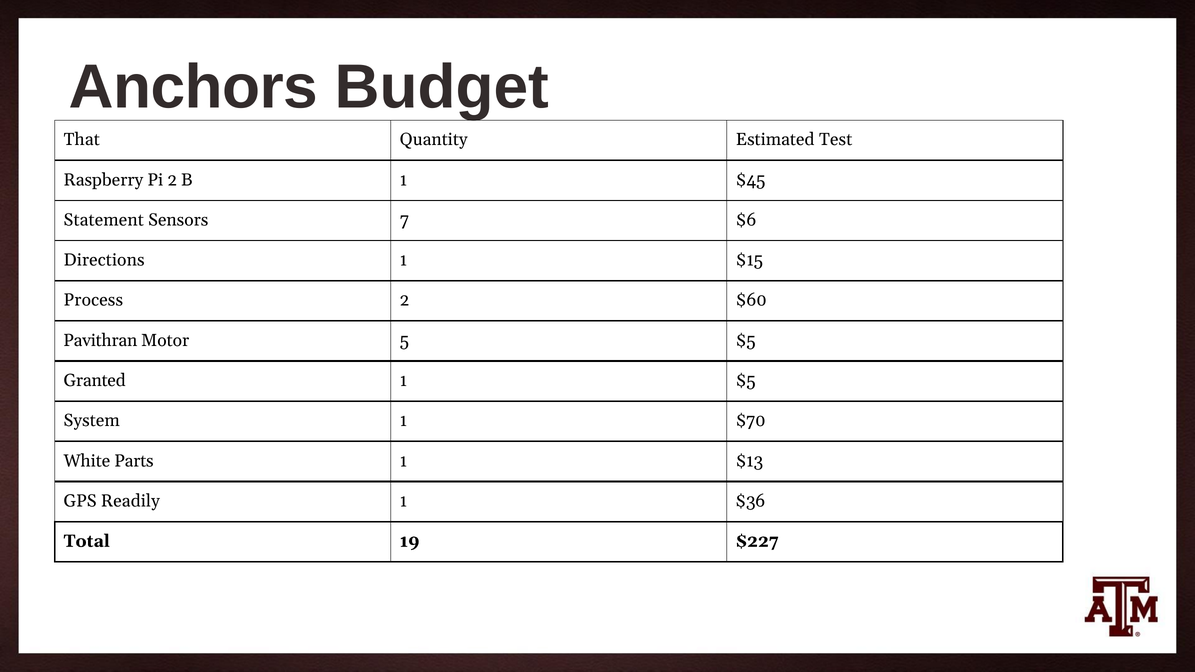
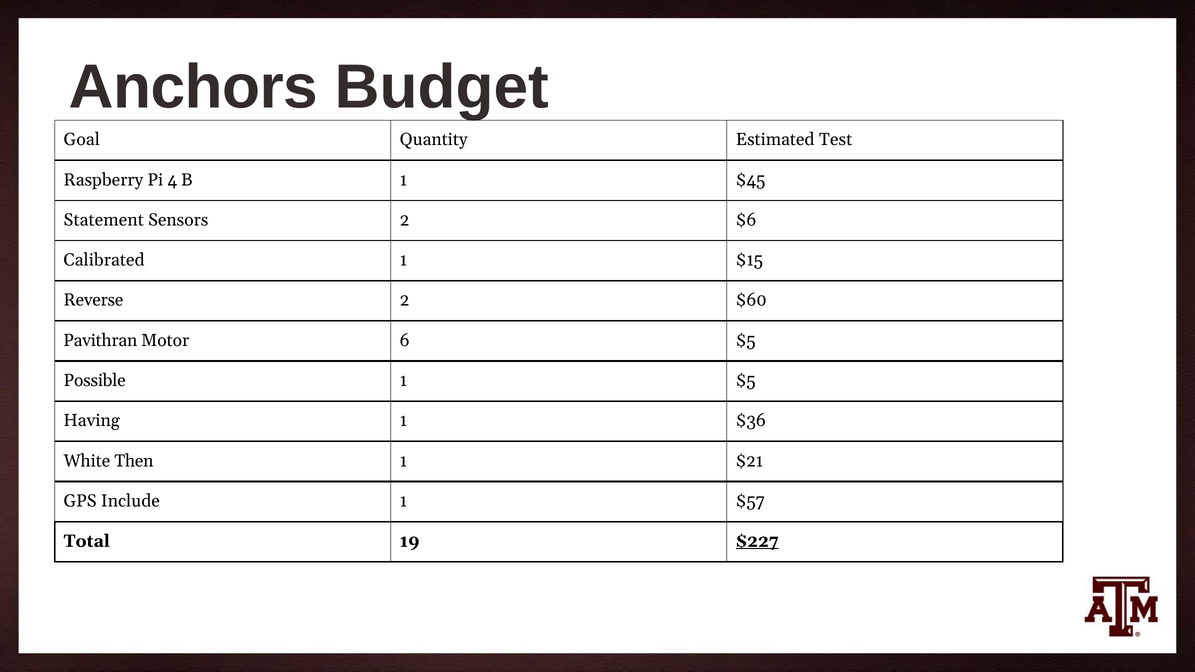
That: That -> Goal (82, 140)
Pi 2: 2 -> 4 (172, 180)
Sensors 7: 7 -> 2 (405, 220)
Directions: Directions -> Calibrated (104, 260)
Process: Process -> Reverse (93, 300)
5: 5 -> 6 (405, 340)
Granted: Granted -> Possible (95, 381)
System: System -> Having (92, 421)
$70: $70 -> $36 (751, 421)
Parts: Parts -> Then (134, 461)
$13: $13 -> $21 (749, 461)
Readily: Readily -> Include (130, 501)
$36: $36 -> $57 (750, 501)
$227 underline: none -> present (757, 541)
